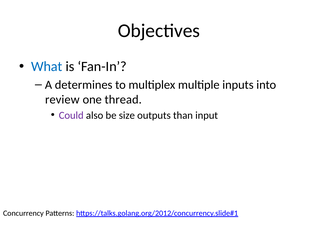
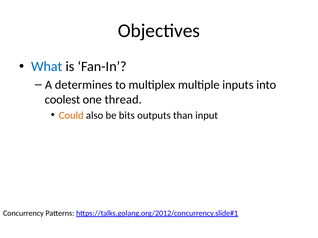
review: review -> coolest (62, 100)
Could colour: purple -> orange (71, 116)
size: size -> bits (127, 116)
